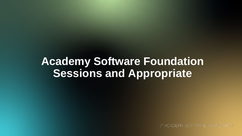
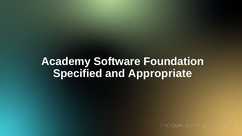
Sessions: Sessions -> Specified (78, 74)
